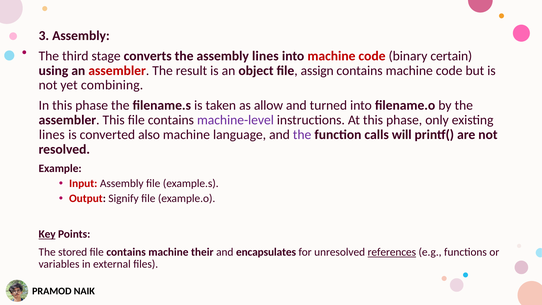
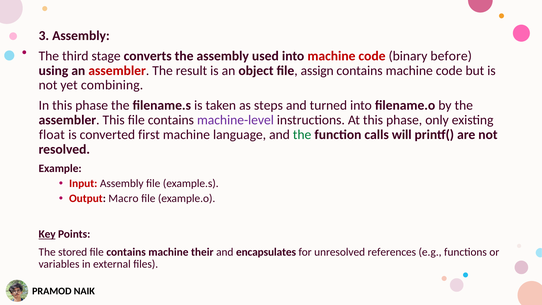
assembly lines: lines -> used (265, 56)
certain: certain -> before (451, 56)
allow: allow -> steps (268, 105)
lines: lines -> float (52, 135)
also: also -> first (149, 135)
the colour: purple -> green (302, 135)
Signify: Signify -> Macro (123, 198)
references underline: present -> none (392, 252)
